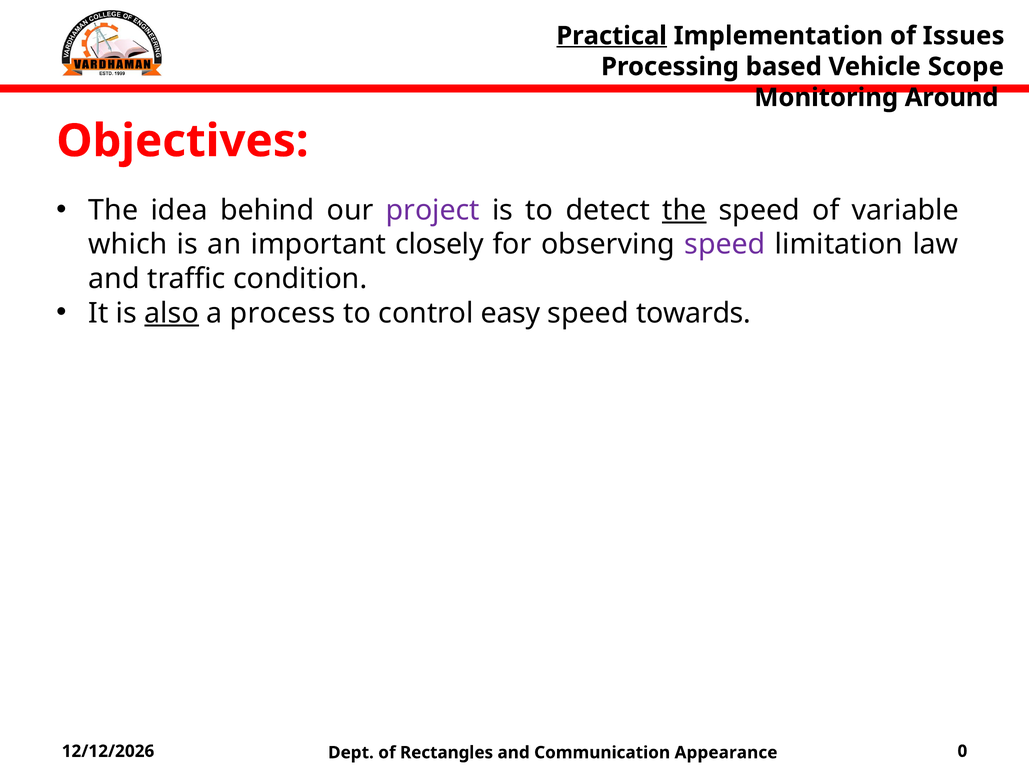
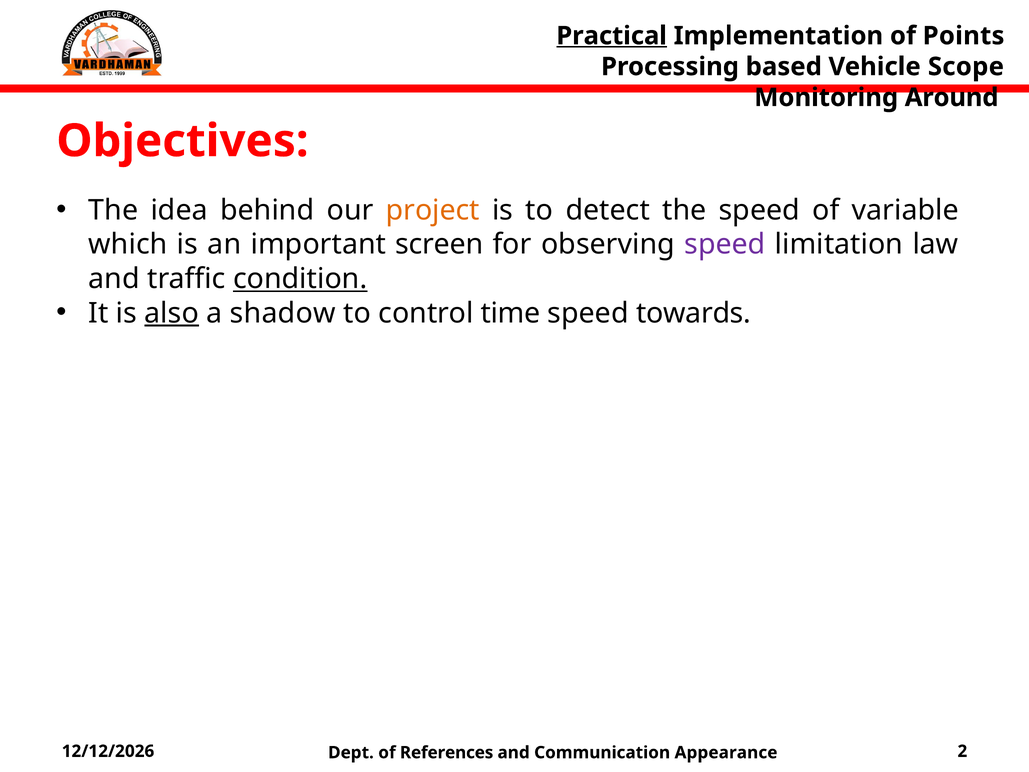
Issues: Issues -> Points (964, 36)
project colour: purple -> orange (433, 210)
the underline: present -> none (684, 210)
closely: closely -> screen (439, 244)
condition underline: none -> present (300, 279)
process: process -> shadow (283, 313)
easy: easy -> time (511, 313)
0: 0 -> 2 (962, 751)
Rectangles: Rectangles -> References (447, 752)
